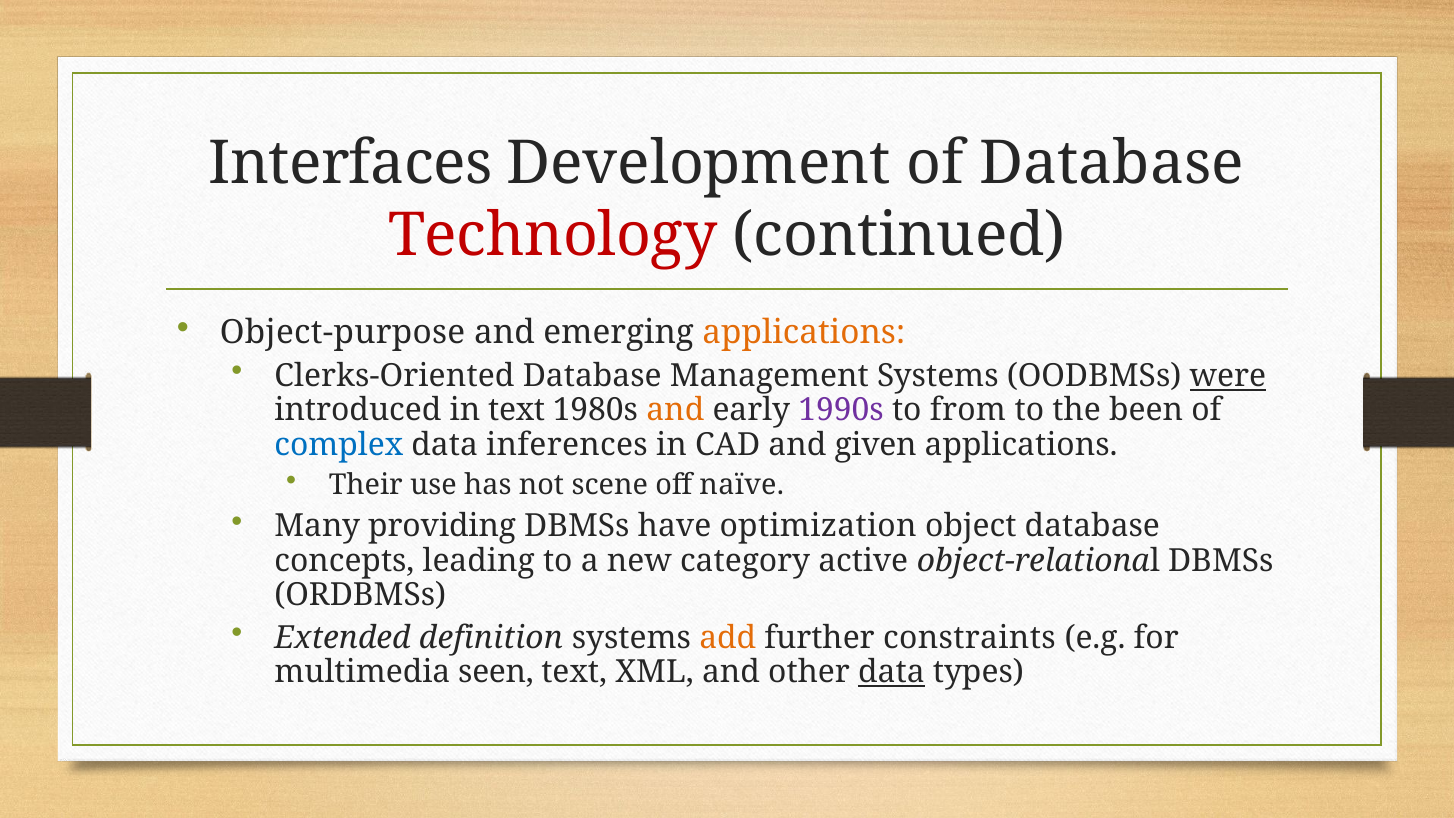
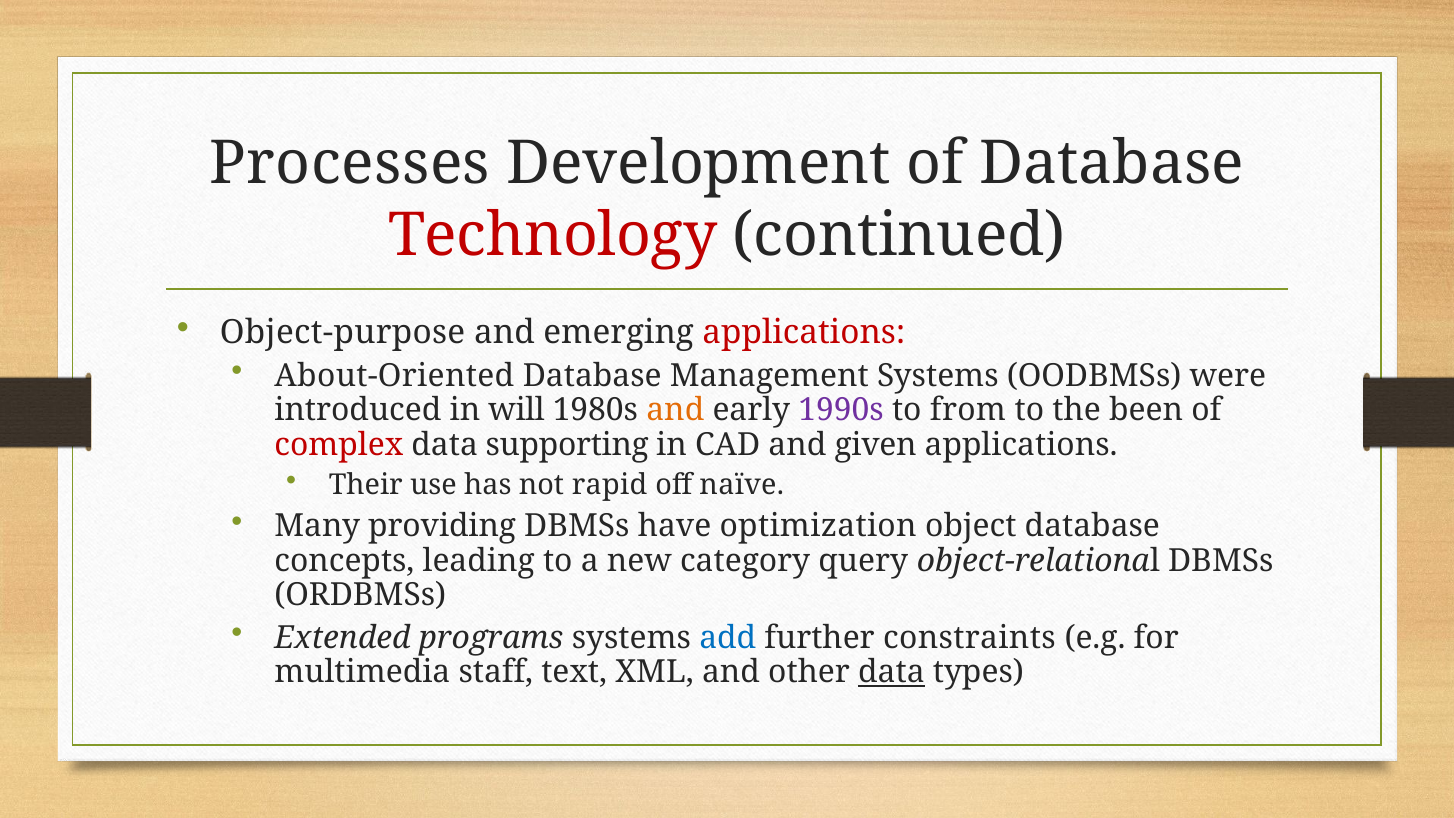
Interfaces: Interfaces -> Processes (350, 163)
applications colour: orange -> red (804, 333)
Clerks-Oriented: Clerks-Oriented -> About-Oriented (394, 376)
were underline: present -> none (1228, 376)
in text: text -> will (517, 410)
complex colour: blue -> red (339, 445)
inferences: inferences -> supporting (567, 445)
scene: scene -> rapid (610, 485)
active: active -> query (863, 561)
definition: definition -> programs (491, 637)
add colour: orange -> blue (728, 637)
seen: seen -> staff (496, 672)
